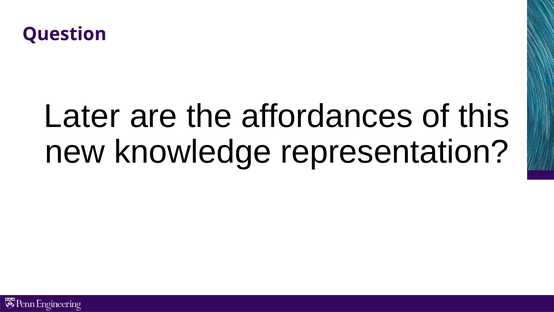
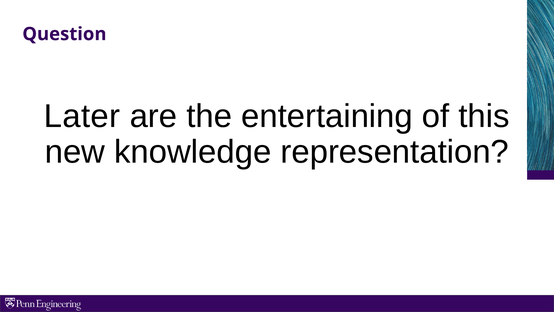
affordances: affordances -> entertaining (327, 116)
